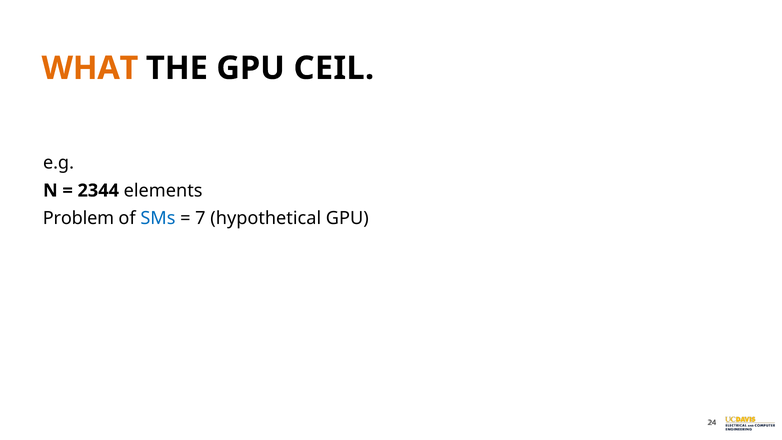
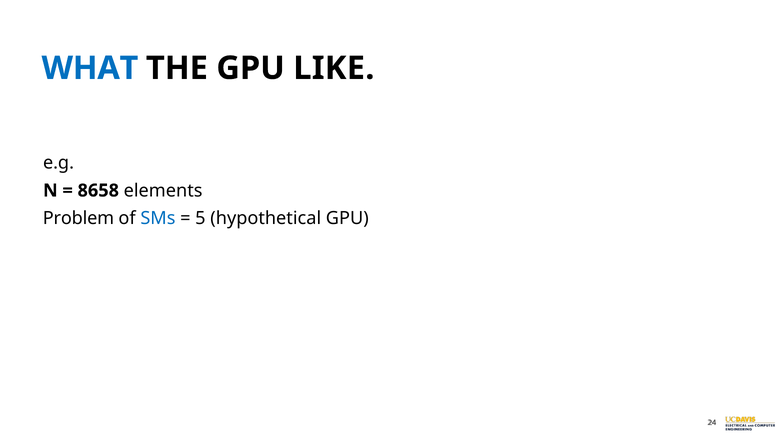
WHAT colour: orange -> blue (90, 68)
CEIL: CEIL -> LIKE (334, 68)
2344: 2344 -> 8658 (98, 191)
7: 7 -> 5 (200, 218)
